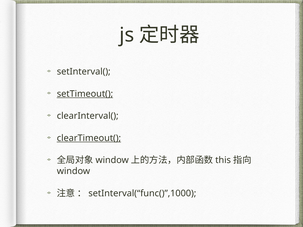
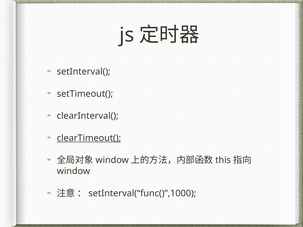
setTimeout( underline: present -> none (85, 94)
